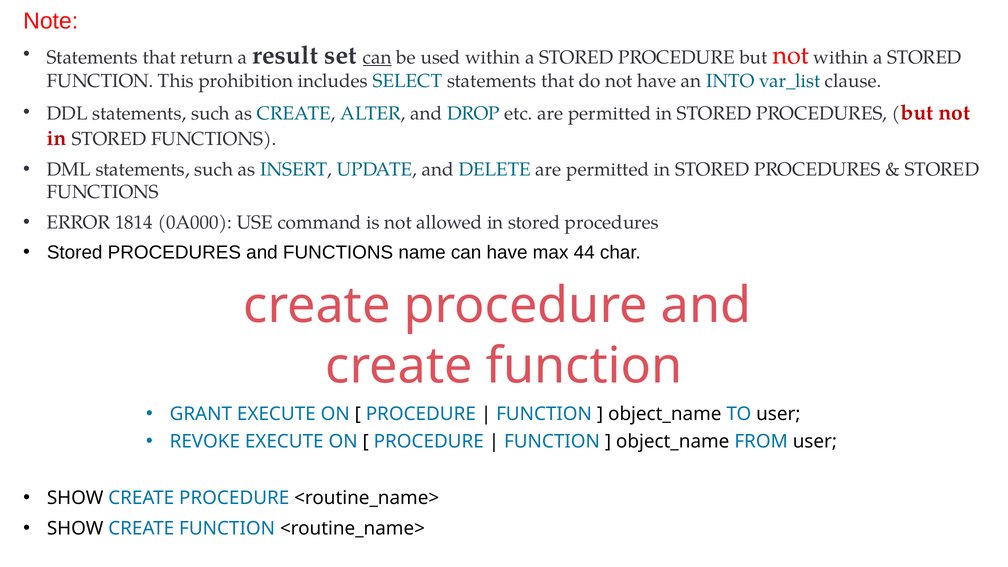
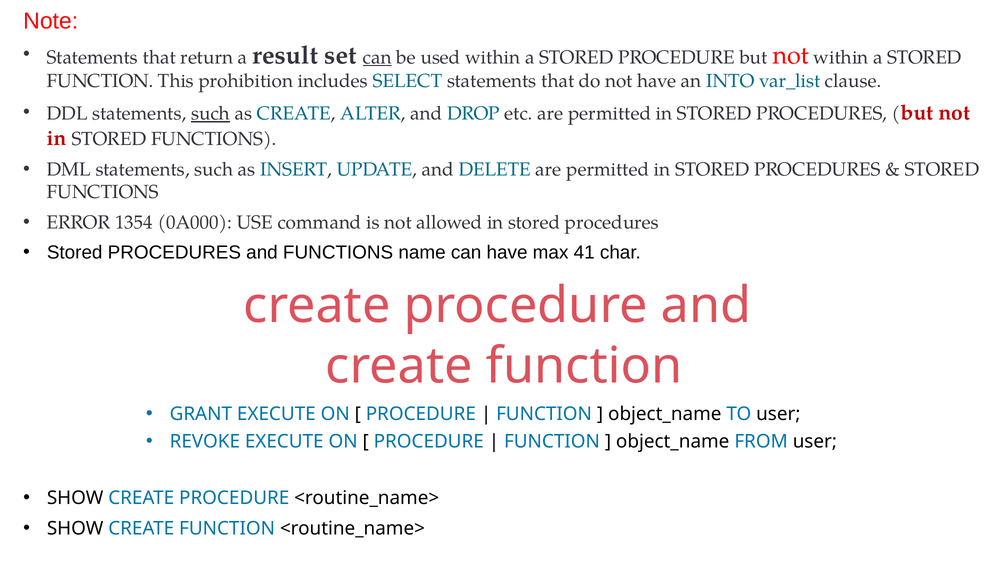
such underline: none -> present (211, 114)
1814: 1814 -> 1354 (134, 222)
44: 44 -> 41 (584, 253)
